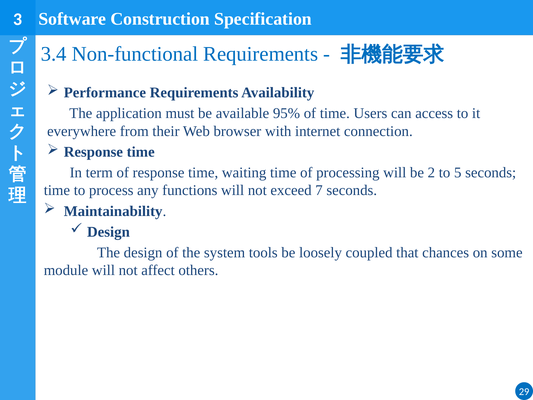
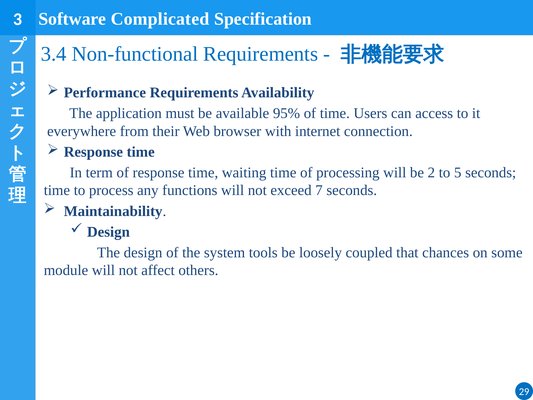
Construction: Construction -> Complicated (160, 19)
